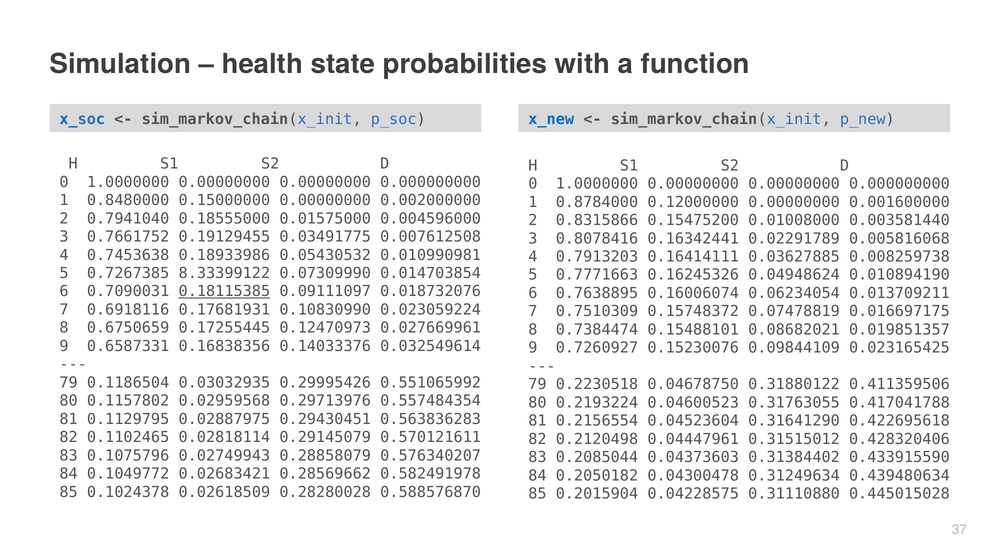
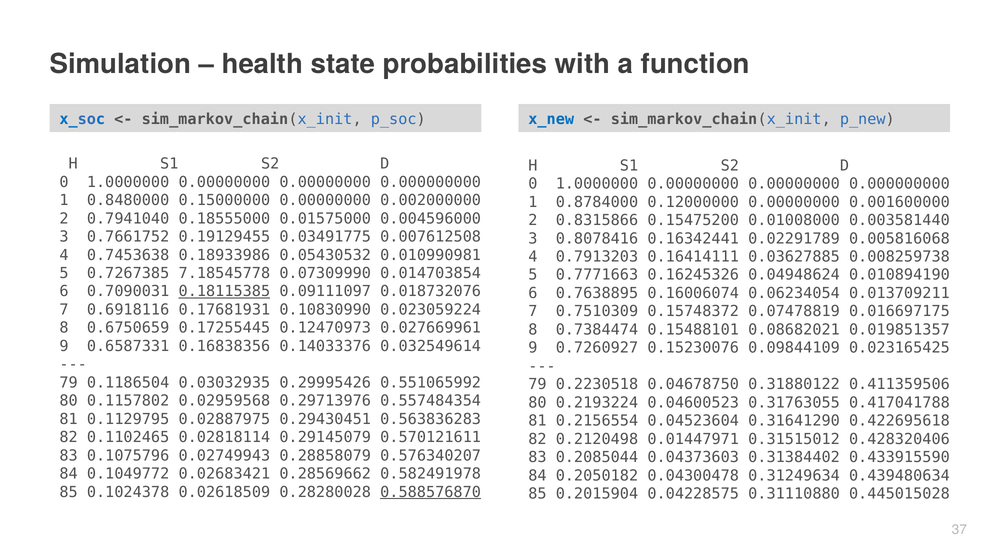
8.33399122: 8.33399122 -> 7.18545778 (224, 273)
0.04447961: 0.04447961 -> 0.01447971 (693, 439)
0.588576870 underline: none -> present (431, 492)
